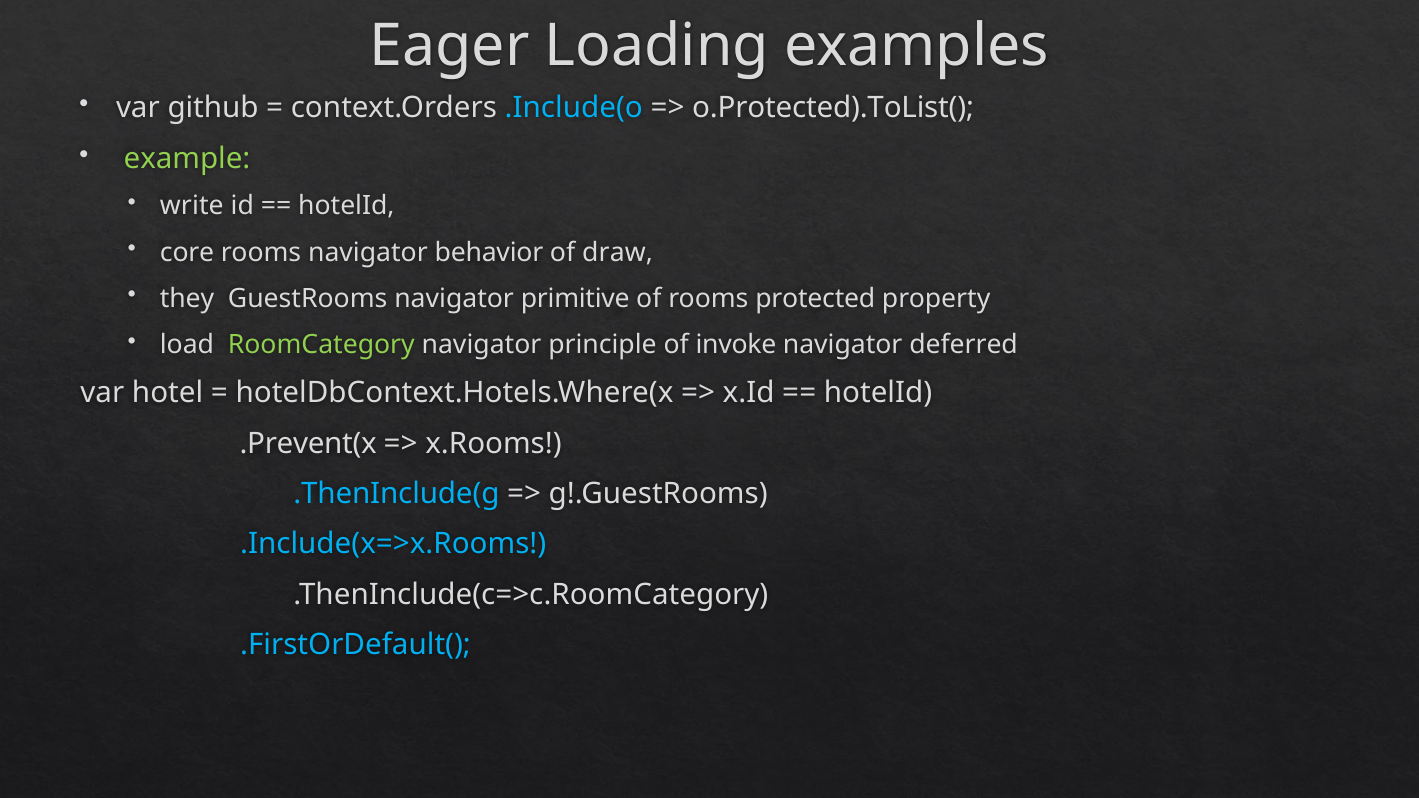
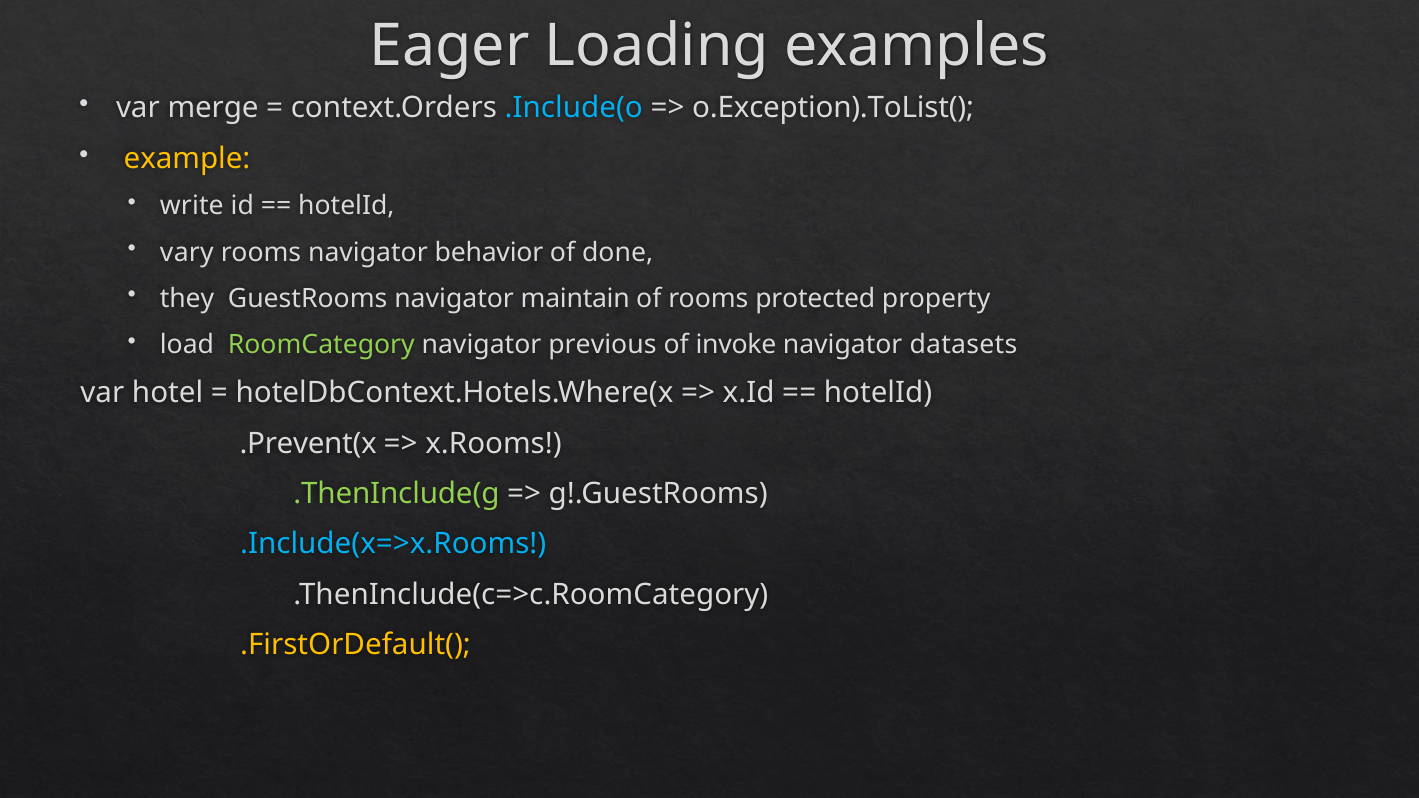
github: github -> merge (213, 108)
o.Protected).ToList(: o.Protected).ToList( -> o.Exception).ToList( (833, 108)
example colour: light green -> yellow (187, 158)
core: core -> vary (187, 252)
draw: draw -> done (618, 252)
primitive: primitive -> maintain (575, 298)
principle: principle -> previous (602, 345)
deferred: deferred -> datasets (963, 345)
.ThenInclude(g colour: light blue -> light green (396, 494)
.FirstOrDefault( colour: light blue -> yellow (356, 645)
